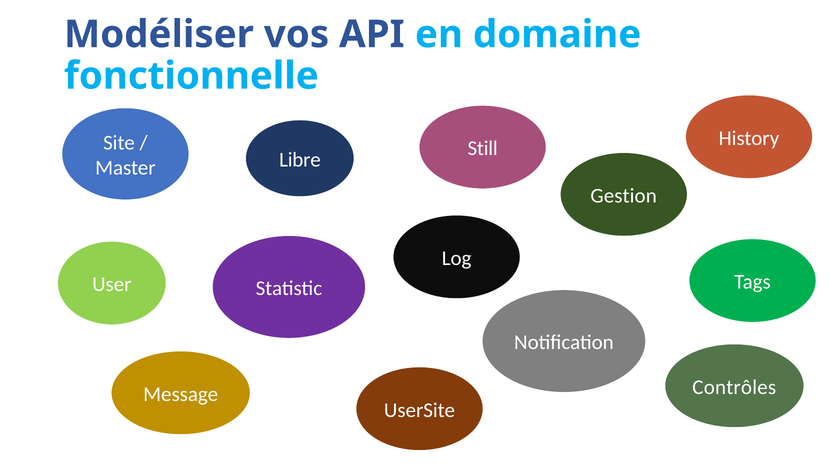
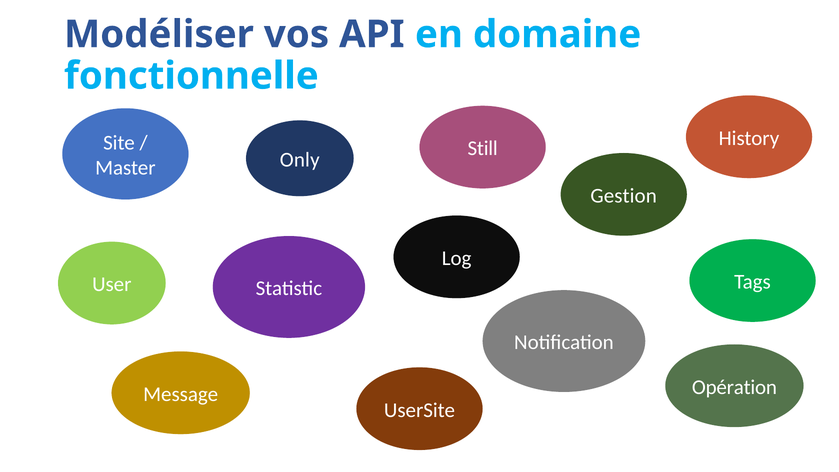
Libre: Libre -> Only (300, 160)
Contrôles: Contrôles -> Opération (734, 387)
